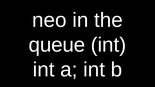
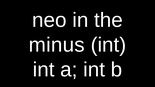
queue: queue -> minus (57, 45)
